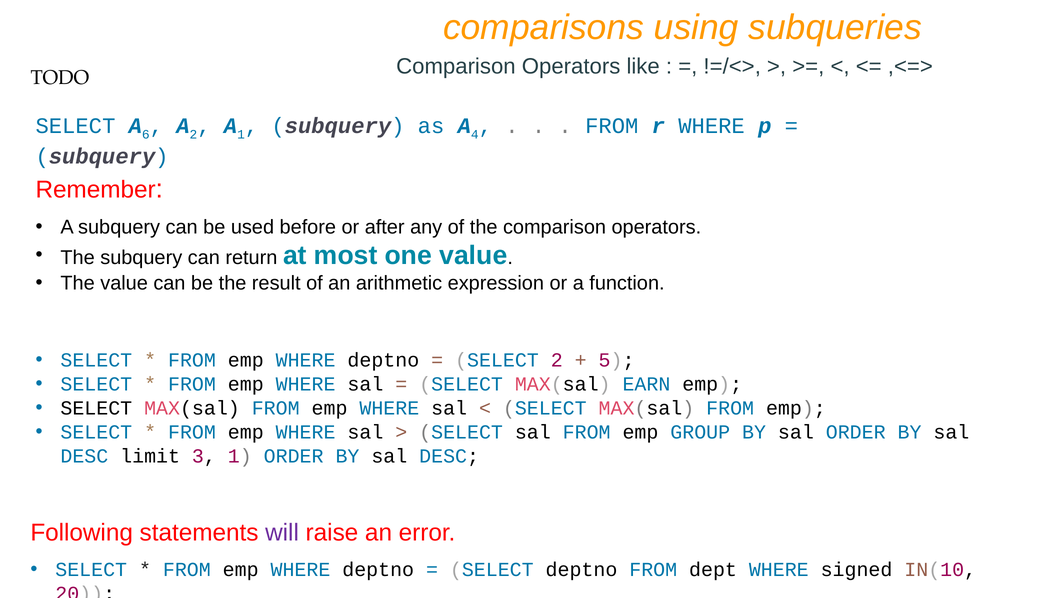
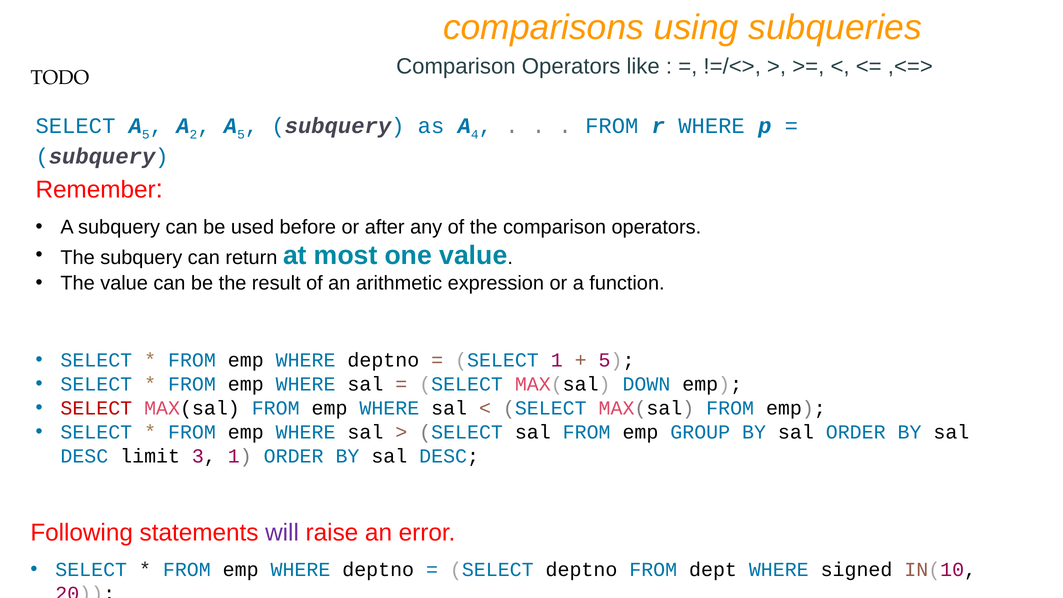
SELECT A 6: 6 -> 5 (146, 135)
1: 1 -> 5 (241, 135)
SELECT 2: 2 -> 1 (557, 360)
EARN: EARN -> DOWN (646, 384)
SELECT colour: black -> red (96, 408)
